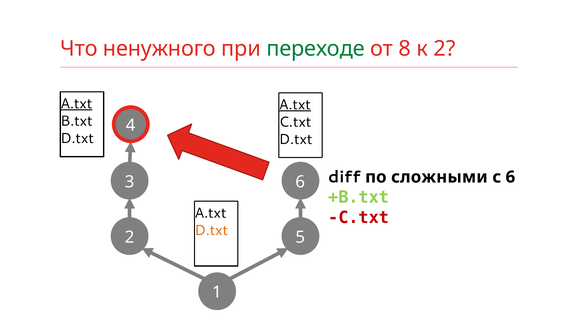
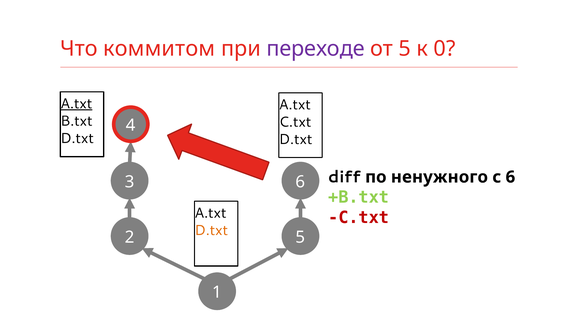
ненужного: ненужного -> коммитом (159, 49)
переходе colour: green -> purple (316, 49)
от 8: 8 -> 5 (405, 49)
к 2: 2 -> 0 (445, 49)
A.txt underline: present -> none (295, 105)
сложными: сложными -> ненужного (439, 177)
